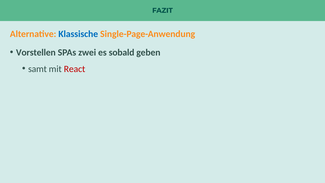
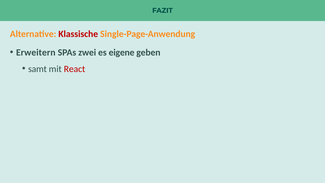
Klassische colour: blue -> red (78, 34)
Vorstellen: Vorstellen -> Erweitern (36, 52)
sobald: sobald -> eigene (122, 52)
